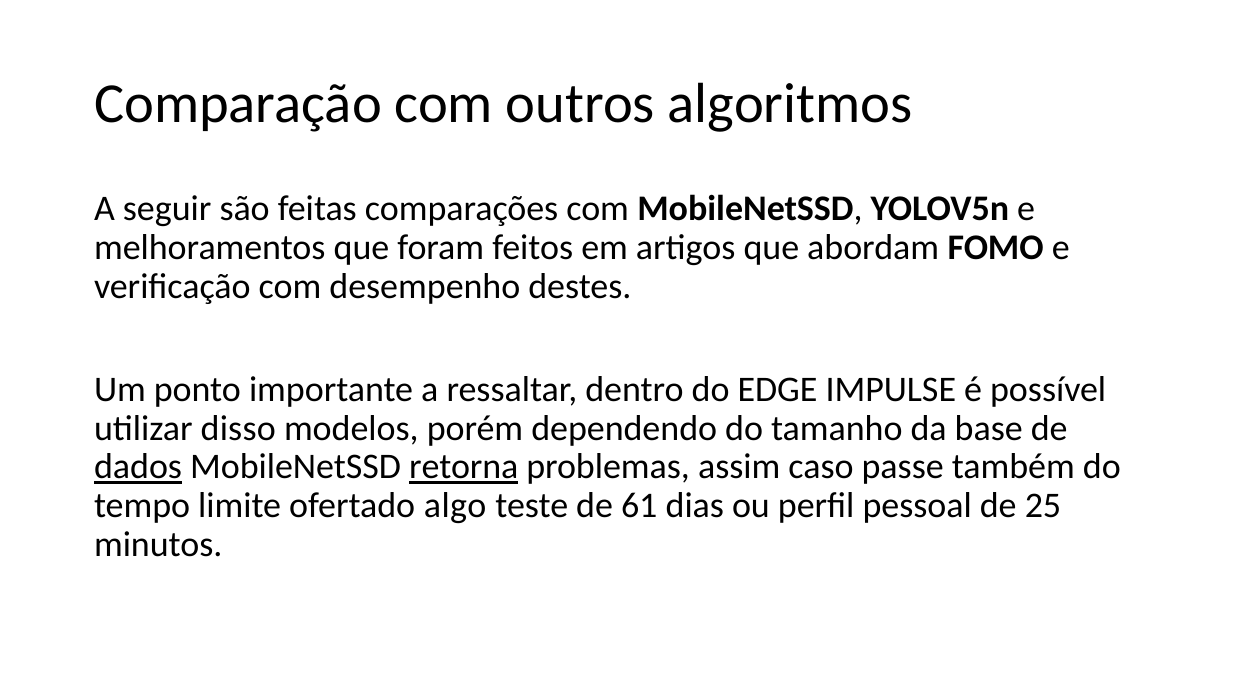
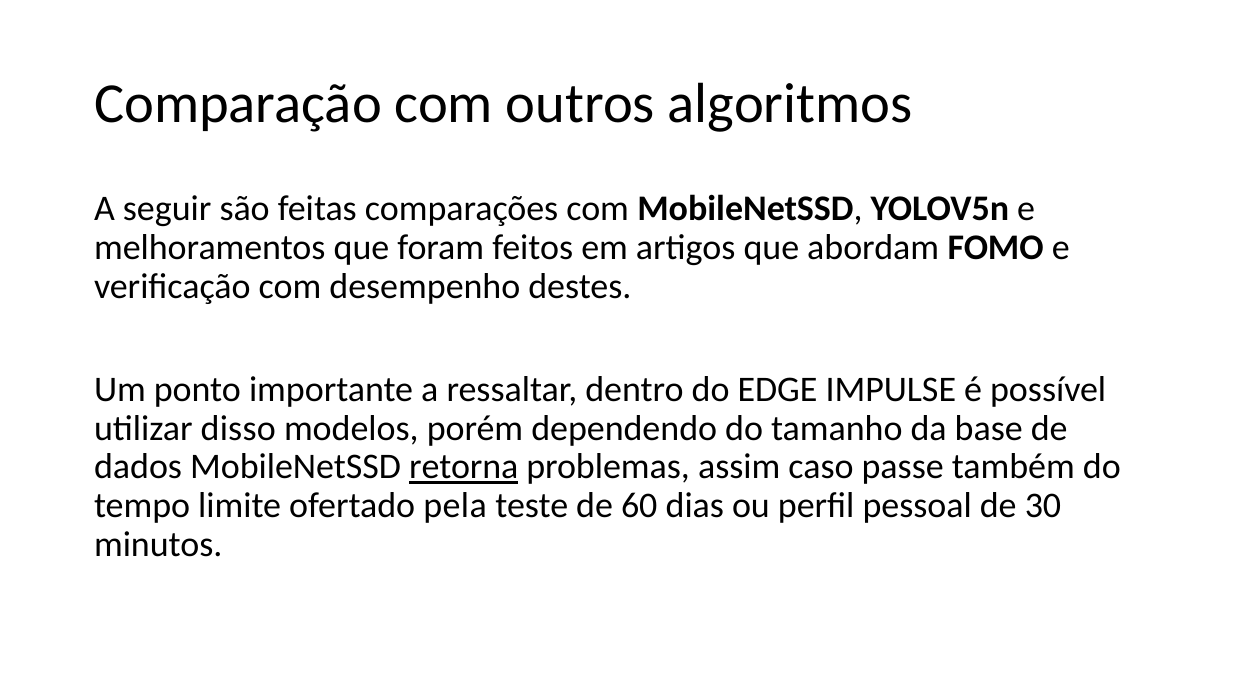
dados underline: present -> none (138, 467)
algo: algo -> pela (455, 506)
61: 61 -> 60 (639, 506)
25: 25 -> 30 (1043, 506)
